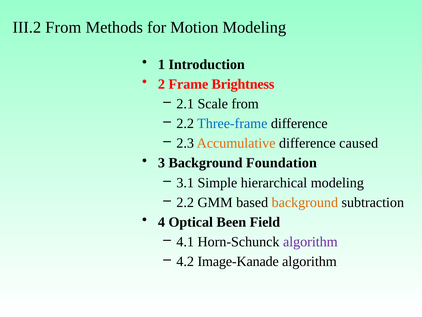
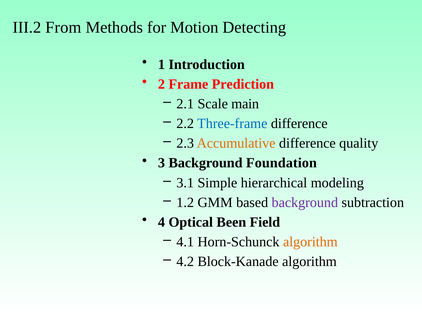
Motion Modeling: Modeling -> Detecting (254, 28)
Brightness: Brightness -> Prediction (243, 84)
Scale from: from -> main (245, 104)
caused: caused -> quality (359, 143)
2.2: 2.2 -> 1.2 (185, 202)
background colour: orange -> purple (305, 202)
algorithm colour: purple -> orange (310, 241)
Image-Kanade: Image-Kanade -> Block-Kanade (238, 261)
